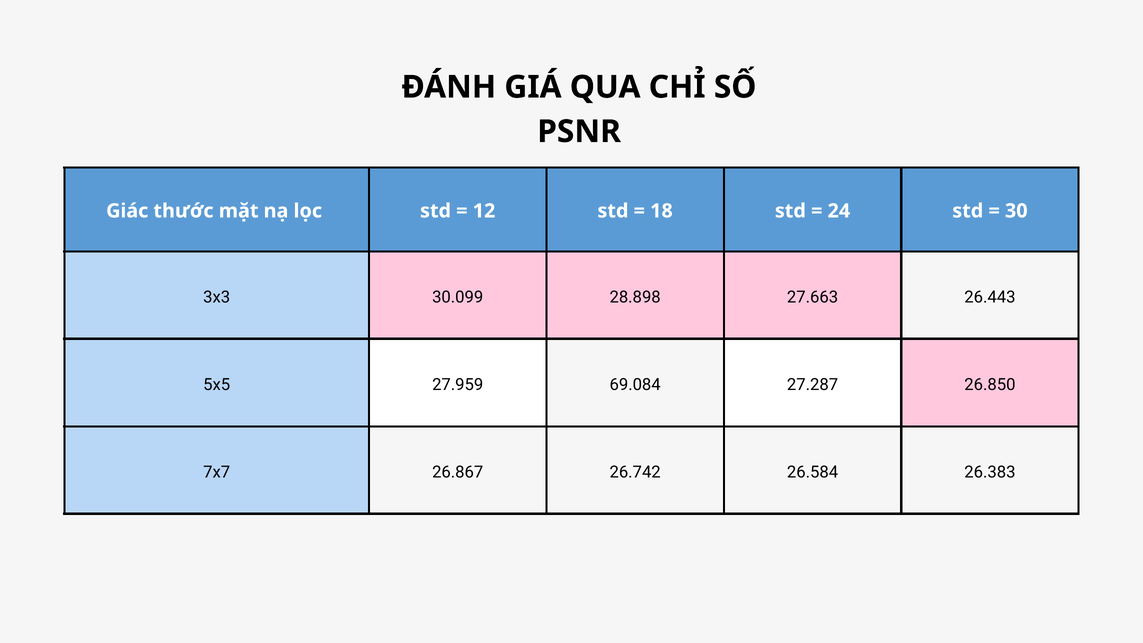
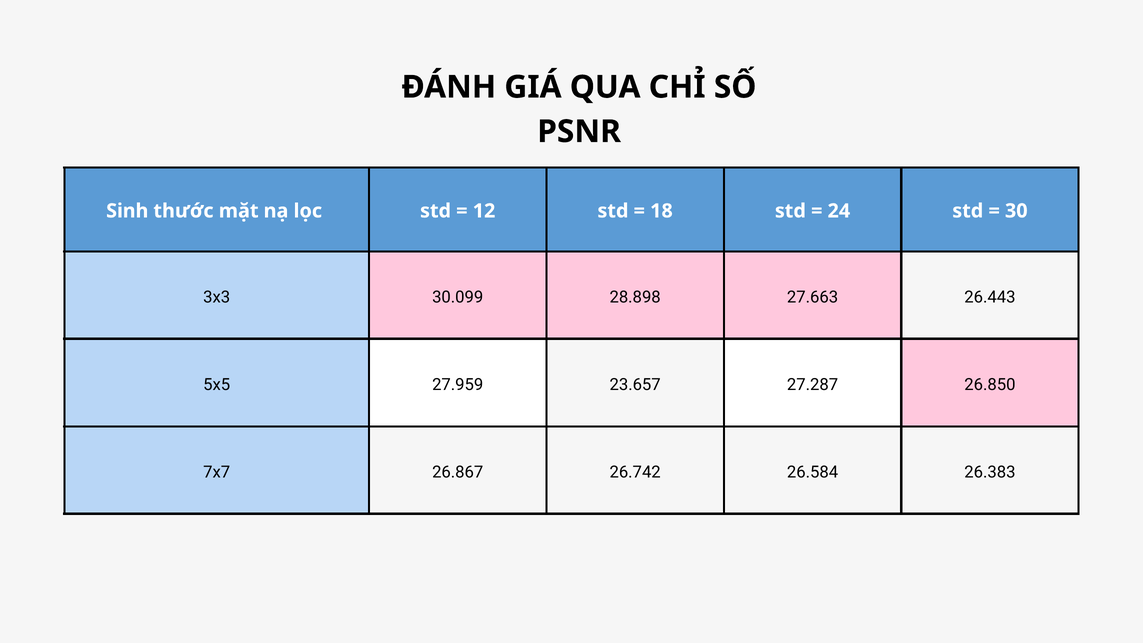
Giác: Giác -> Sinh (127, 211)
69.084: 69.084 -> 23.657 (635, 385)
